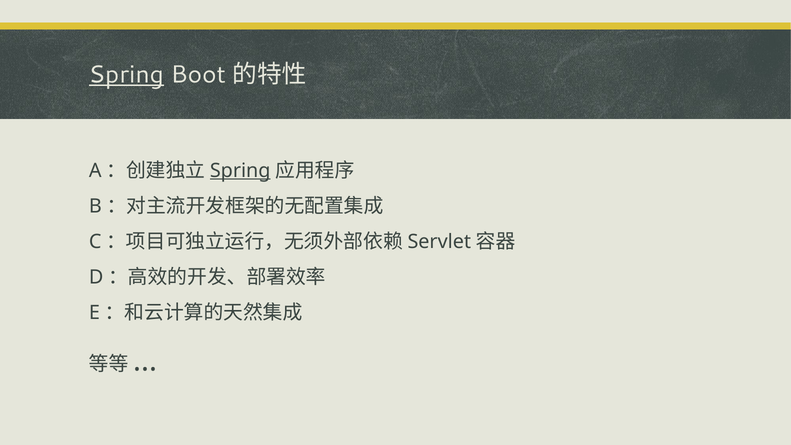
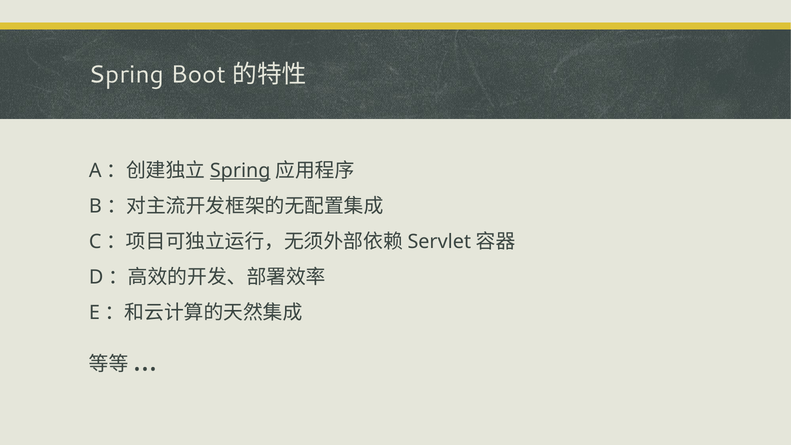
Spring underline: present -> none (126, 75)
